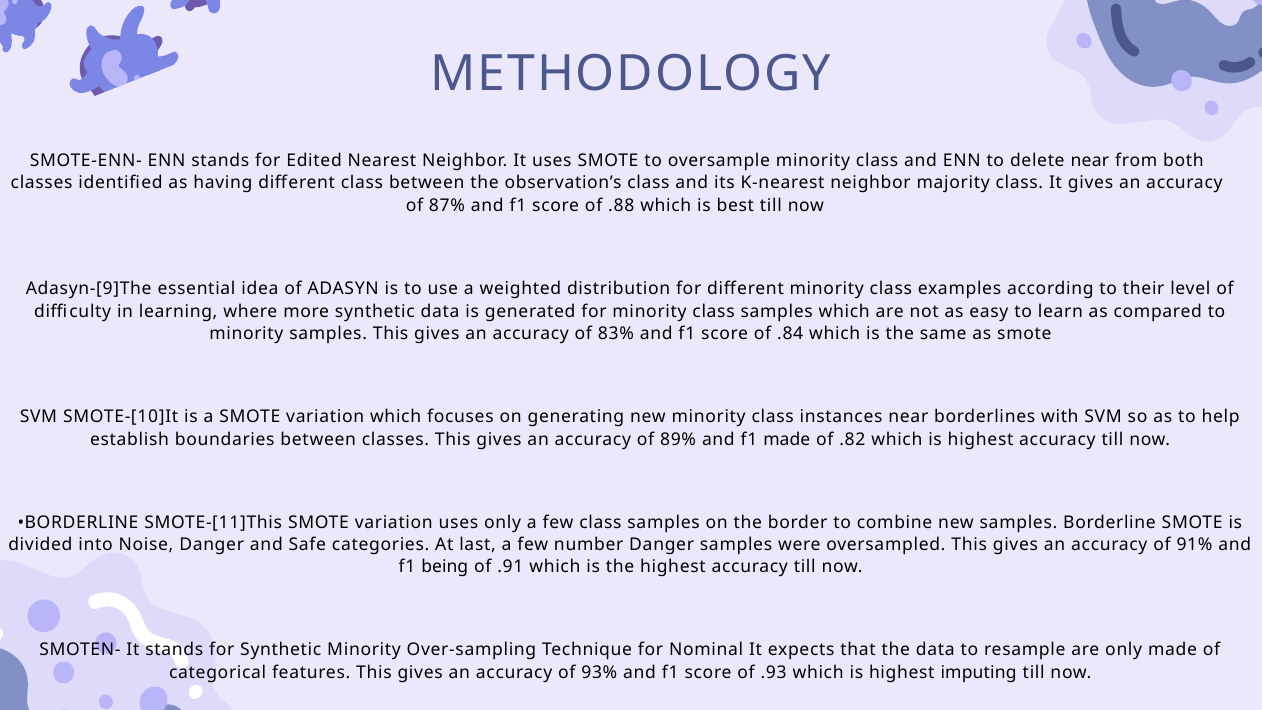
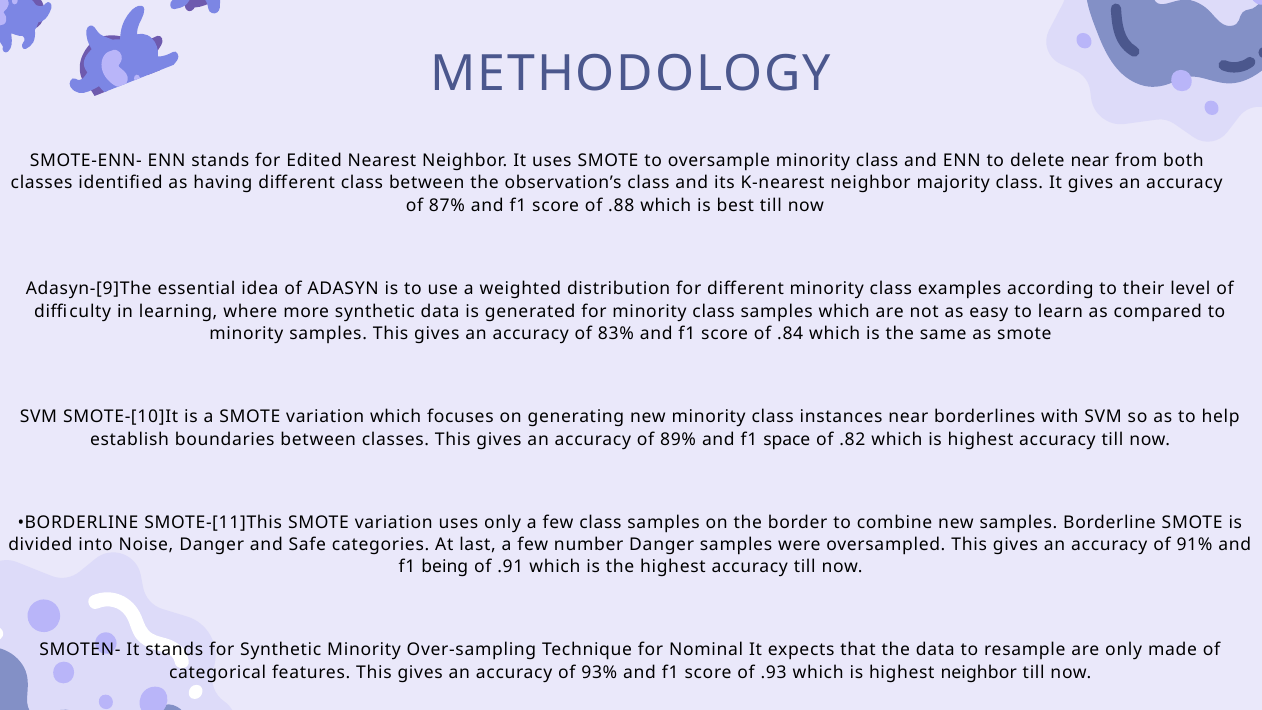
f1 made: made -> space (787, 439)
highest imputing: imputing -> neighbor (979, 672)
